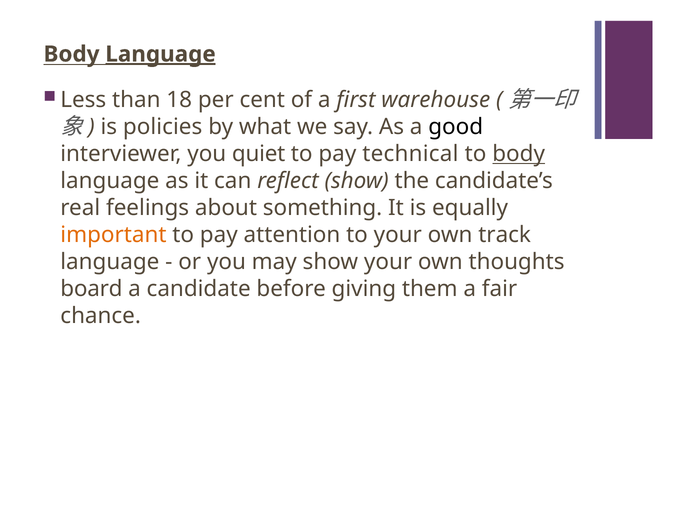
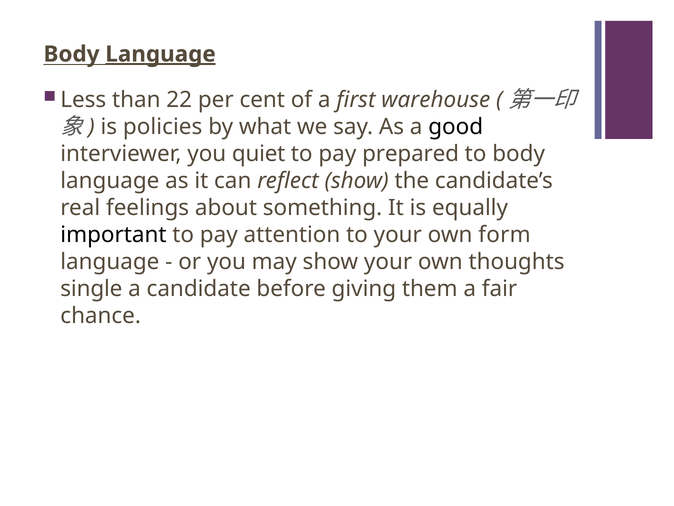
18: 18 -> 22 (179, 100)
technical: technical -> prepared (411, 154)
body underline: present -> none (519, 154)
important colour: orange -> black (113, 235)
track: track -> form (505, 235)
board: board -> single (91, 289)
